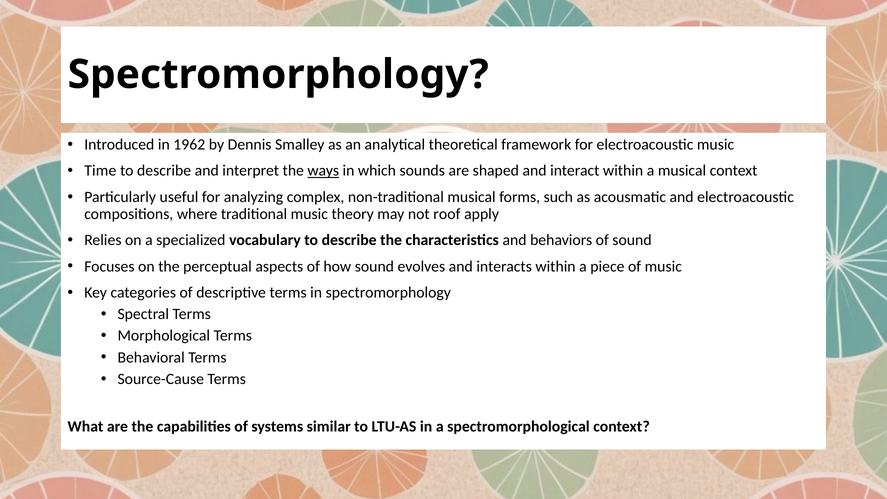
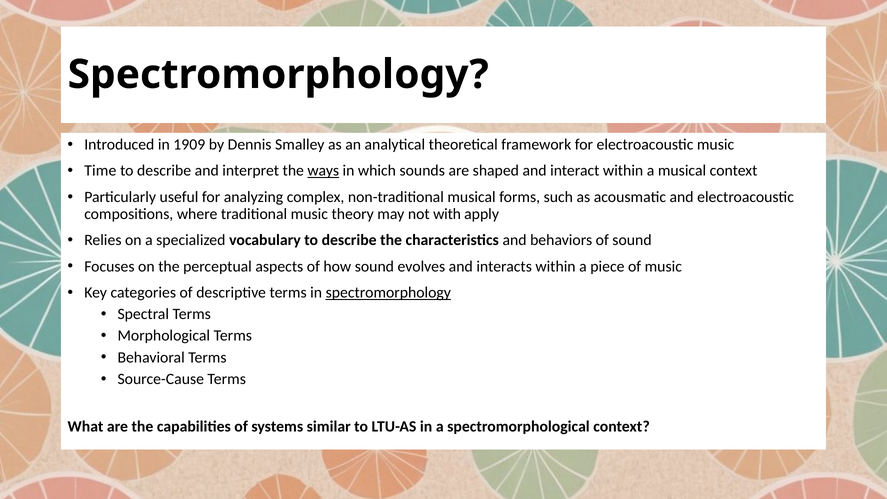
1962: 1962 -> 1909 (189, 145)
roof: roof -> with (447, 214)
spectromorphology underline: none -> present (388, 293)
